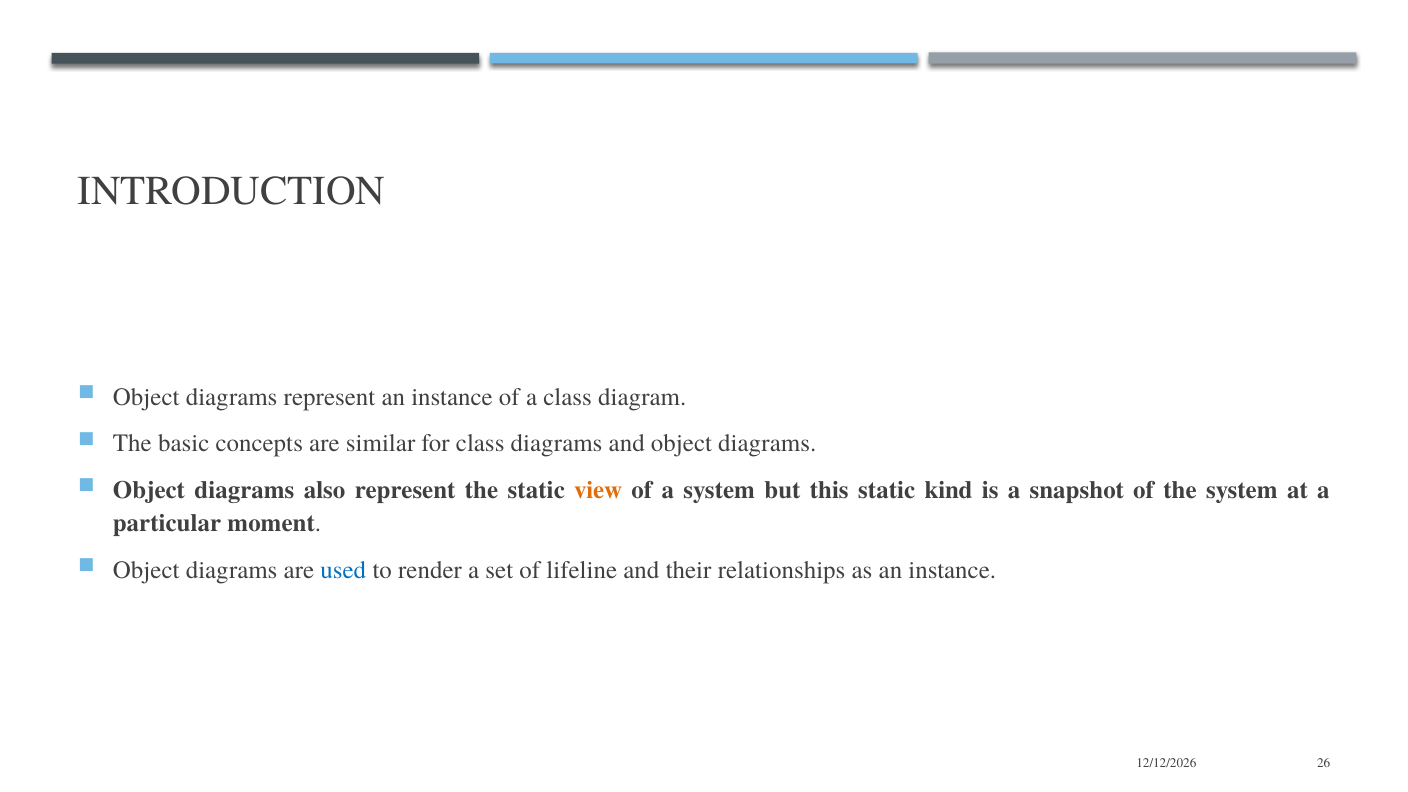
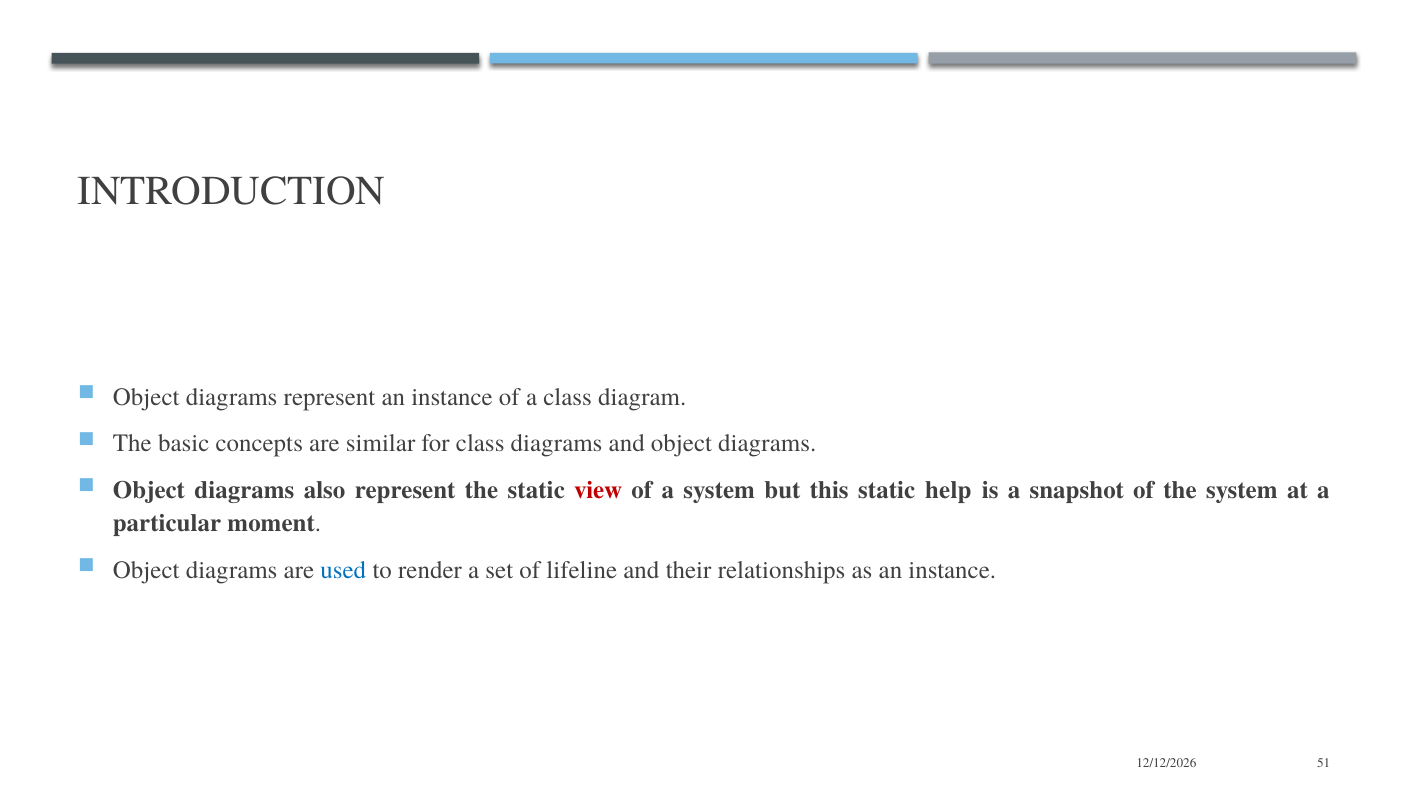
view colour: orange -> red (598, 490)
kind: kind -> help (948, 490)
26: 26 -> 51 (1324, 763)
